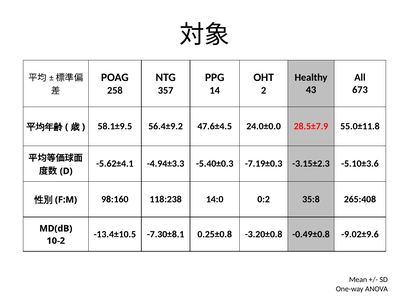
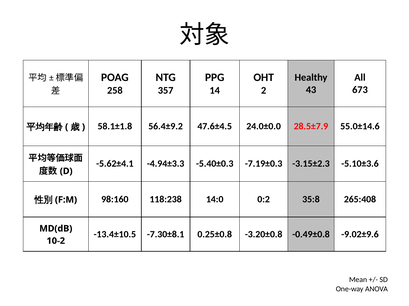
58.1±9.5: 58.1±9.5 -> 58.1±1.8 (115, 127)
55.0±11.8: 55.0±11.8 -> 55.0±14.6 (360, 127)
